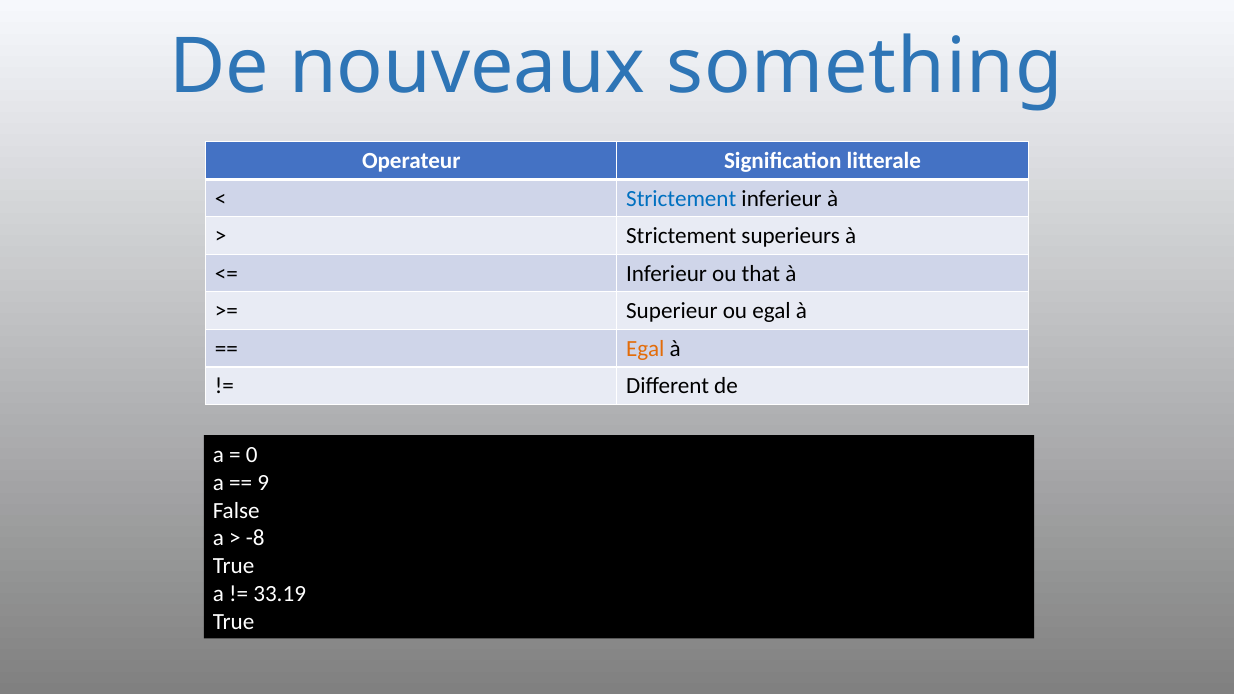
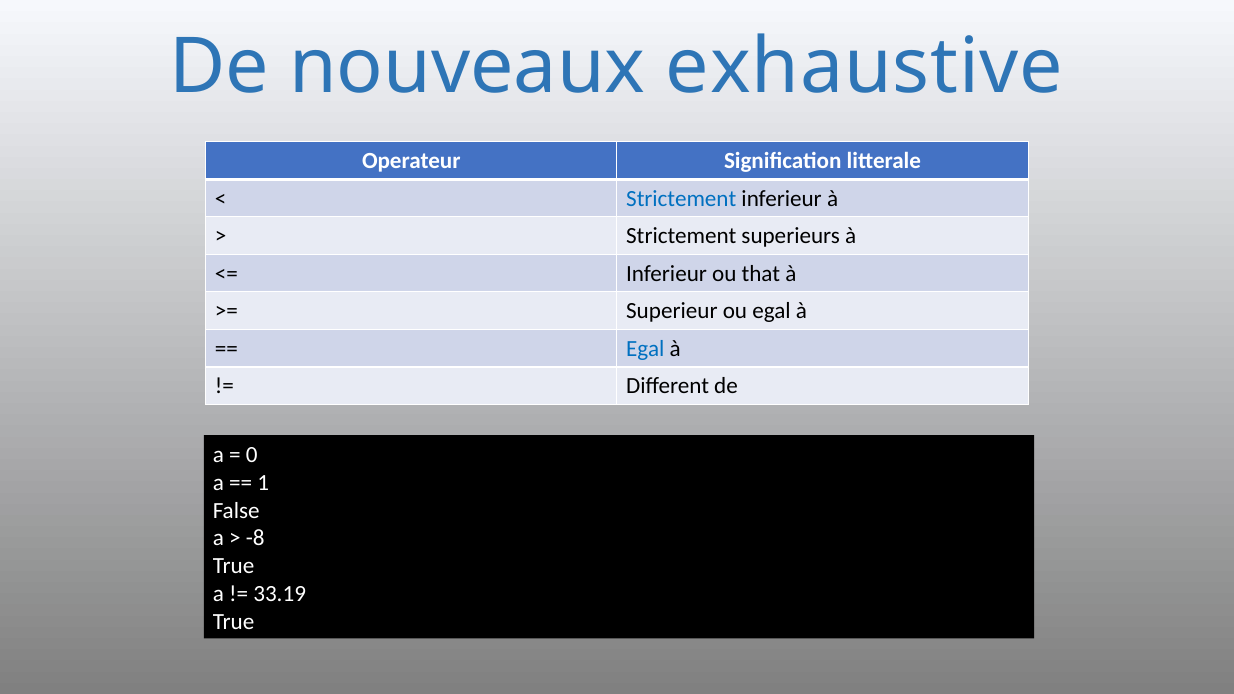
something: something -> exhaustive (865, 67)
Egal colour: orange -> blue (645, 349)
9: 9 -> 1 (263, 483)
